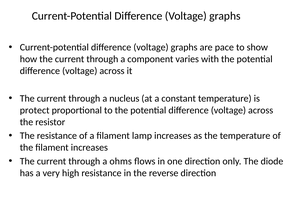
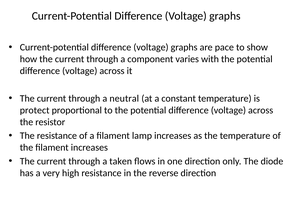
nucleus: nucleus -> neutral (124, 99)
ohms: ohms -> taken (121, 161)
